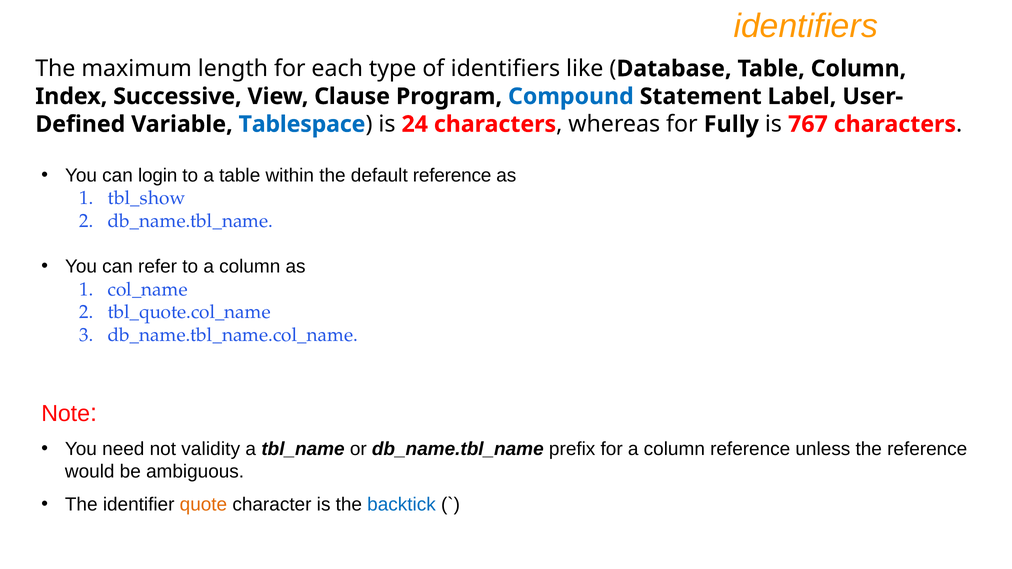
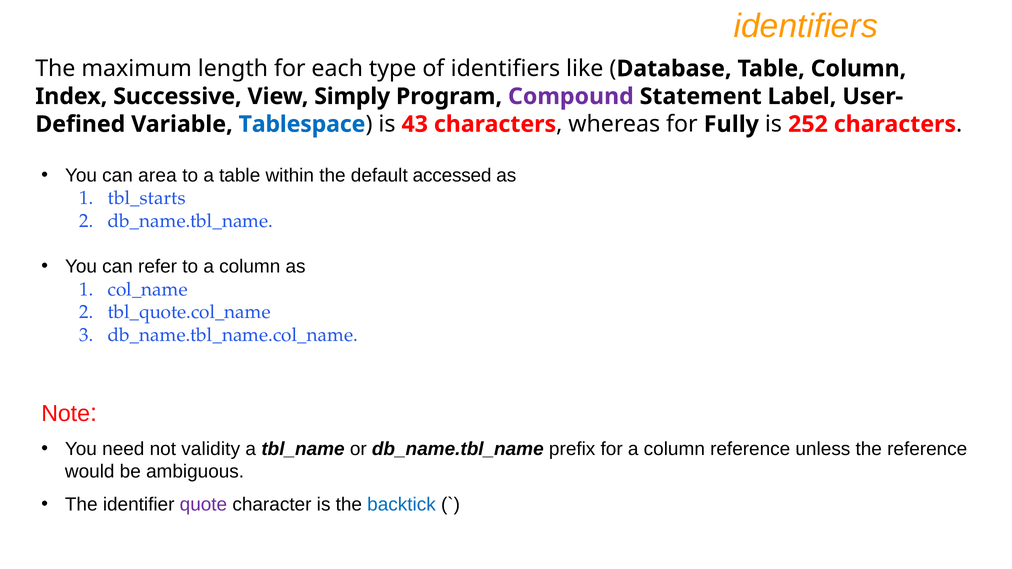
Clause: Clause -> Simply (352, 96)
Compound colour: blue -> purple (571, 96)
24: 24 -> 43 (415, 124)
767: 767 -> 252 (808, 124)
login: login -> area (157, 176)
default reference: reference -> accessed (452, 176)
tbl_show: tbl_show -> tbl_starts (147, 198)
quote colour: orange -> purple (203, 505)
